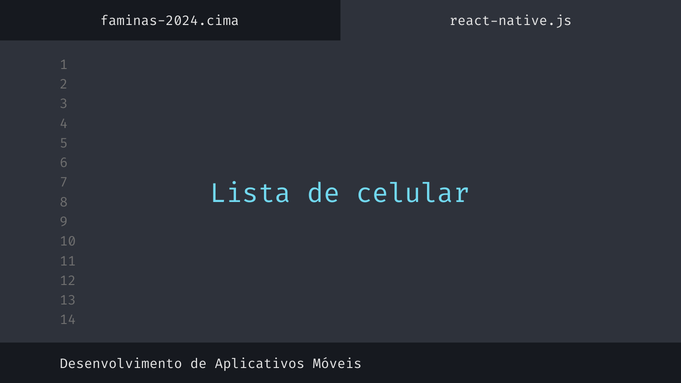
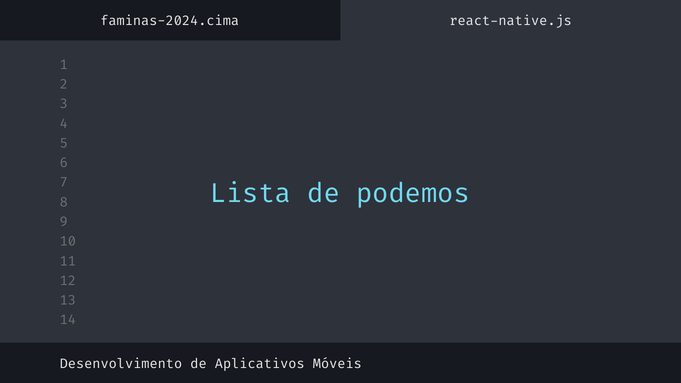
celular: celular -> podemos (413, 193)
